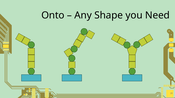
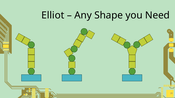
Onto: Onto -> Elliot (53, 15)
